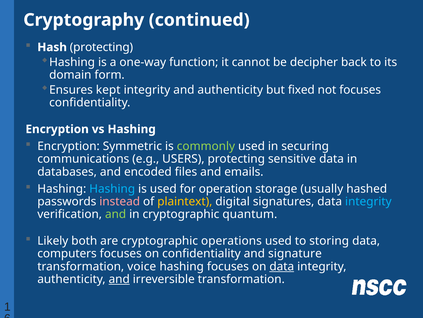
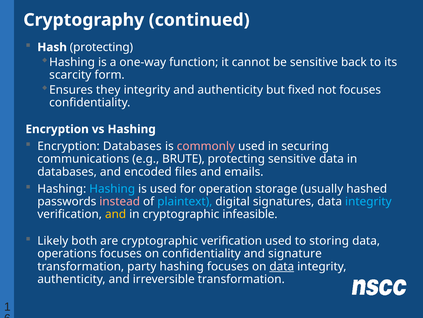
be decipher: decipher -> sensitive (314, 62)
domain: domain -> scarcity (70, 75)
kept: kept -> they (108, 90)
Encryption Symmetric: Symmetric -> Databases (132, 146)
commonly colour: light green -> pink (206, 146)
USERS: USERS -> BRUTE (183, 159)
plaintext colour: yellow -> light blue (185, 201)
and colour: light green -> yellow (116, 214)
quantum: quantum -> infeasible (250, 214)
cryptographic operations: operations -> verification (232, 240)
computers: computers -> operations (67, 253)
voice: voice -> party (142, 266)
and underline: present -> none (119, 279)
